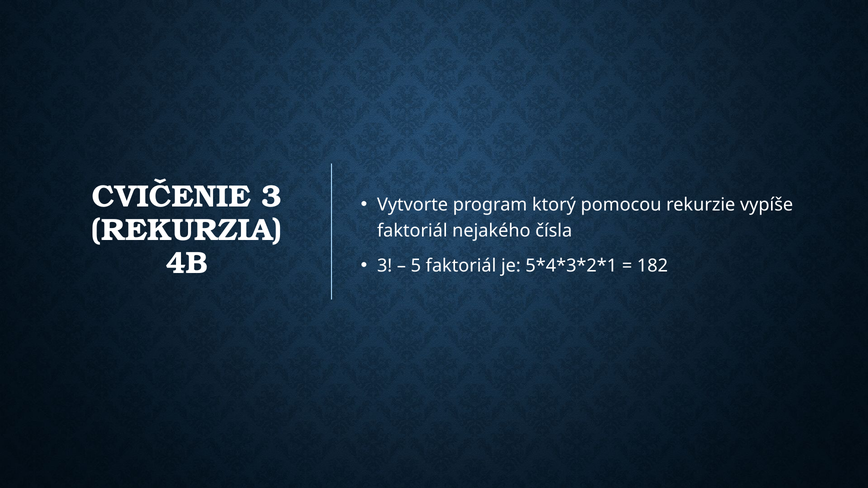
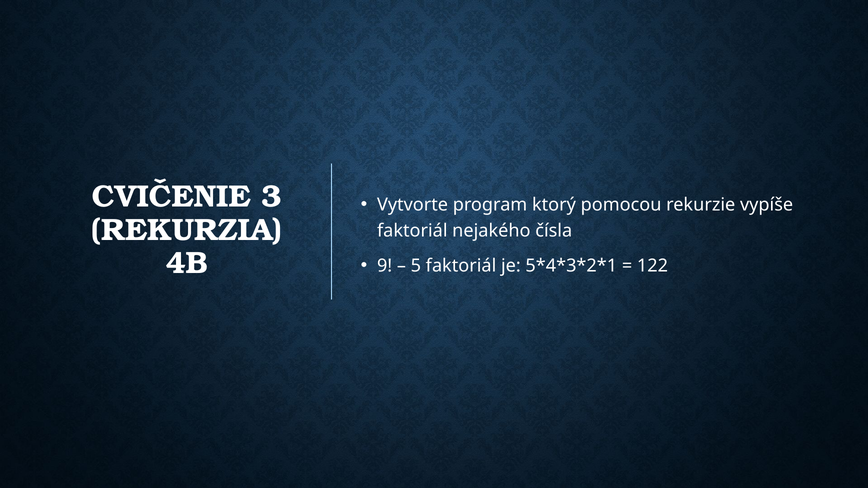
3: 3 -> 9 (385, 266)
182: 182 -> 122 (653, 266)
